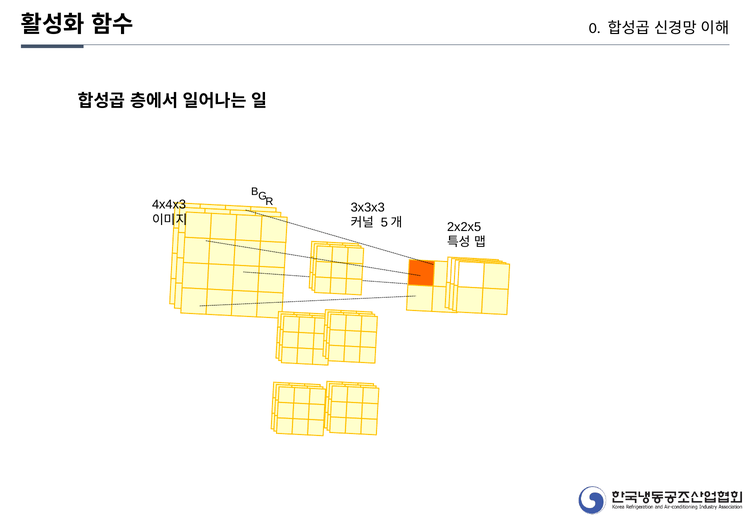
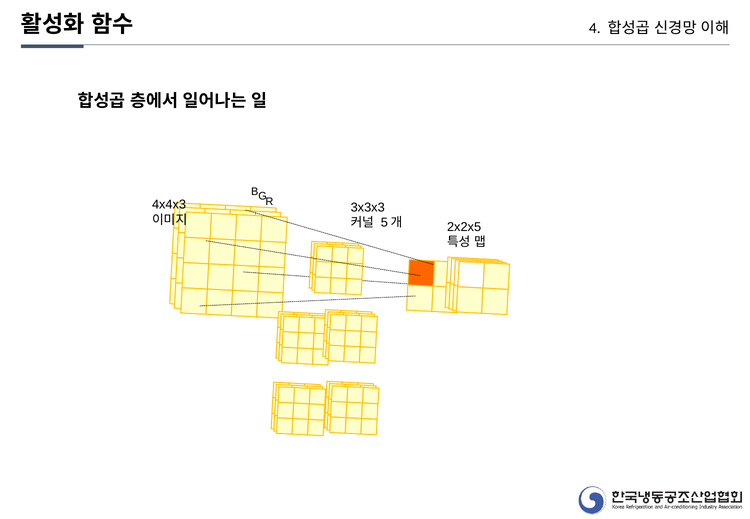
0: 0 -> 4 (595, 28)
